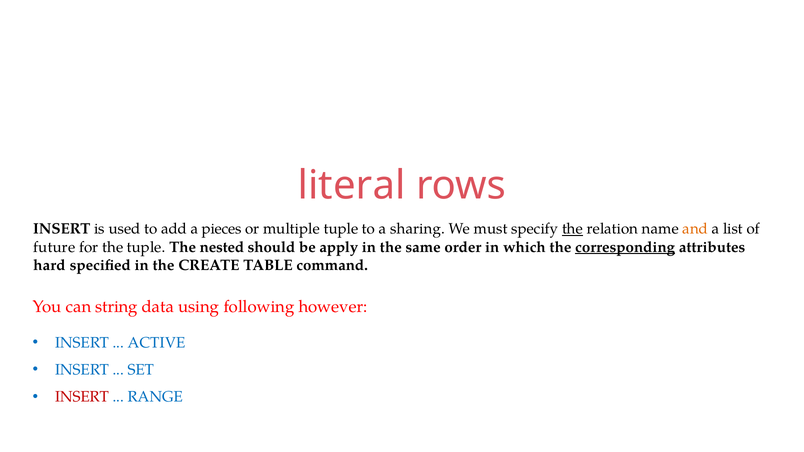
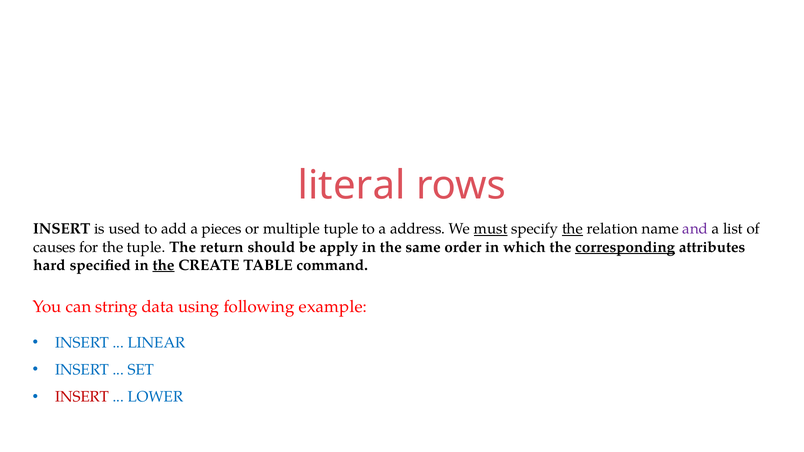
sharing: sharing -> address (418, 229)
must underline: none -> present (491, 229)
and colour: orange -> purple (695, 229)
future: future -> causes (54, 247)
nested: nested -> return (222, 247)
the underline: none -> present (164, 265)
however: however -> example (333, 307)
ACTIVE: ACTIVE -> LINEAR (157, 343)
RANGE: RANGE -> LOWER (155, 397)
